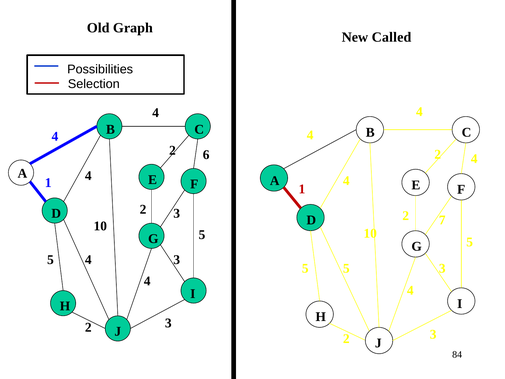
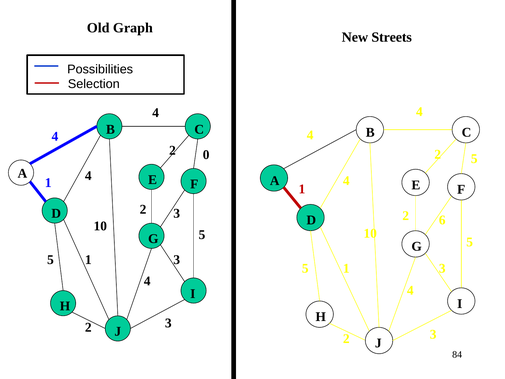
Called: Called -> Streets (392, 37)
6: 6 -> 0 (206, 155)
4: 4 -> 5 (474, 159)
7: 7 -> 6 (442, 220)
4: 4 -> 1 (88, 260)
5: 5 -> 1 (346, 268)
